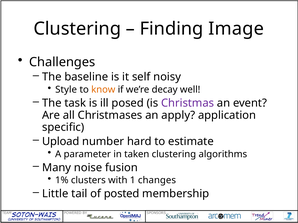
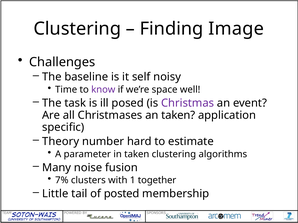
Style: Style -> Time (66, 90)
know colour: orange -> purple (103, 90)
decay: decay -> space (165, 90)
an apply: apply -> taken (178, 115)
Upload: Upload -> Theory (61, 142)
1%: 1% -> 7% (62, 181)
changes: changes -> together (157, 181)
